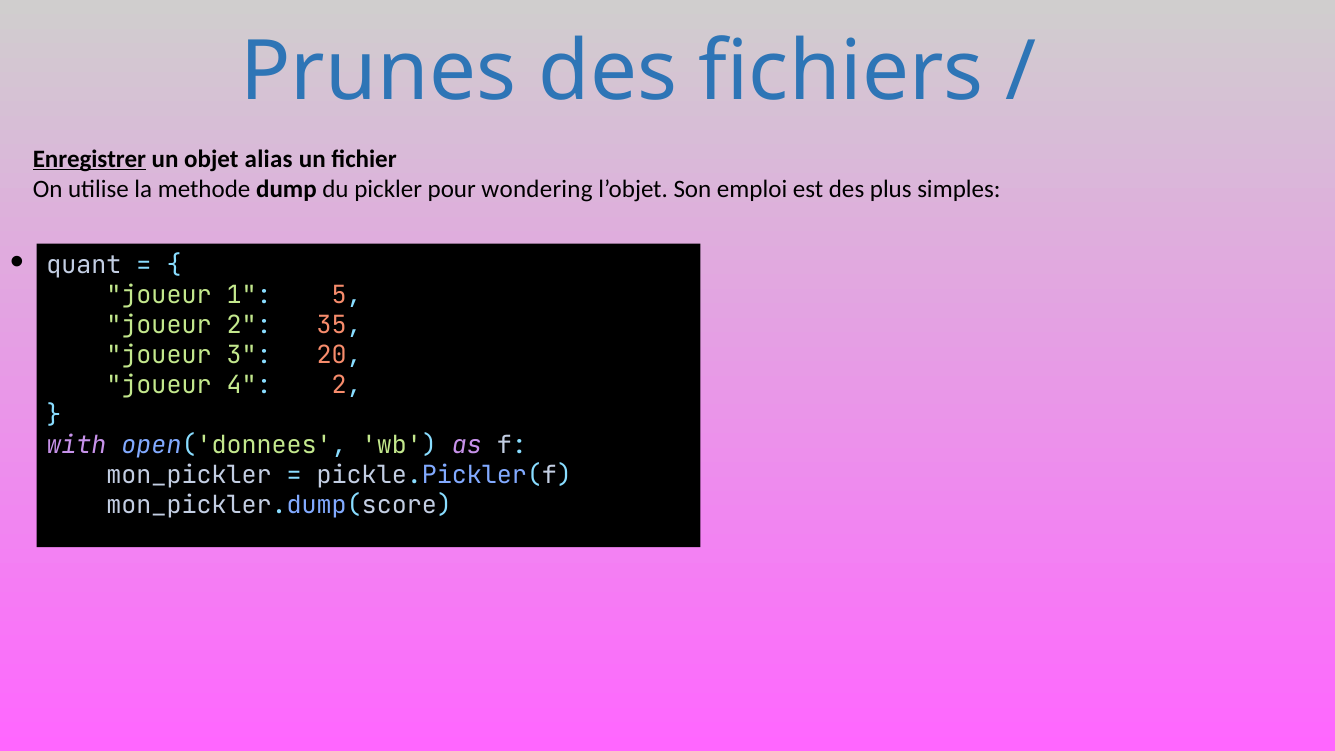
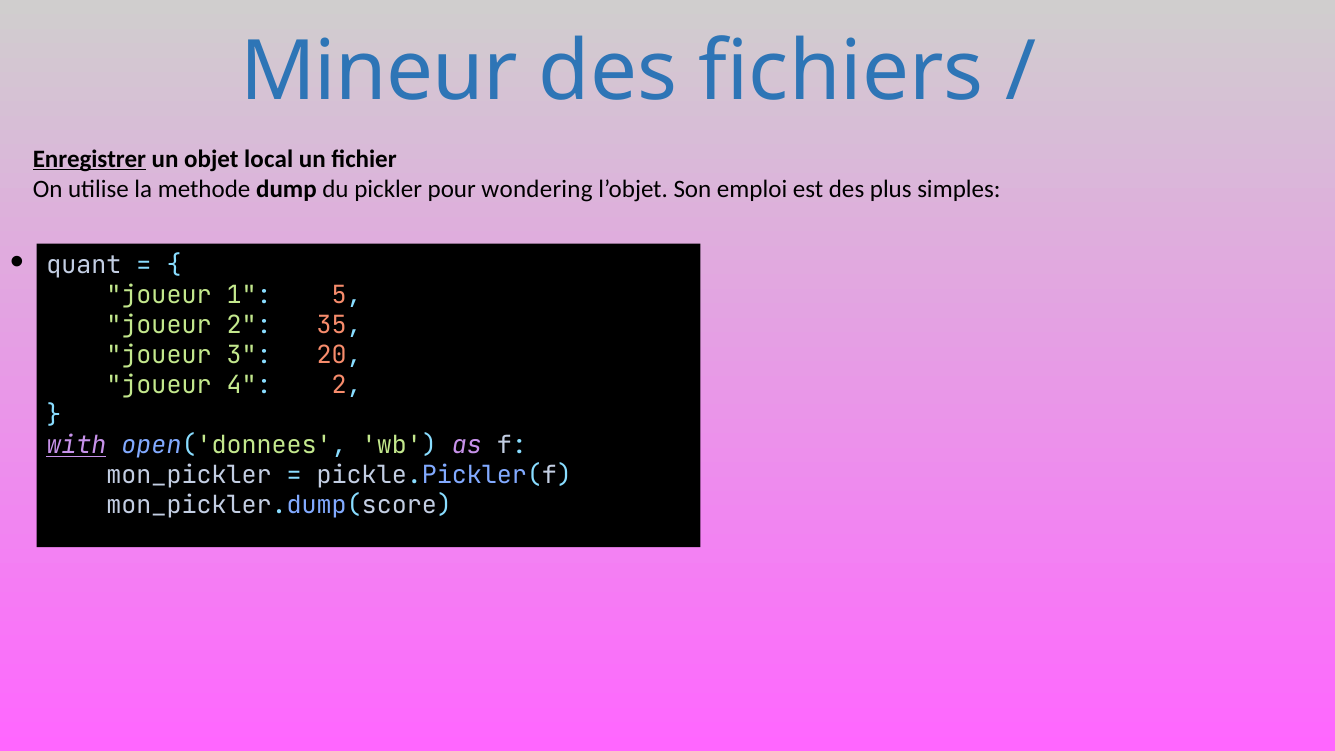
Prunes: Prunes -> Mineur (379, 72)
alias: alias -> local (269, 159)
with underline: none -> present (76, 446)
